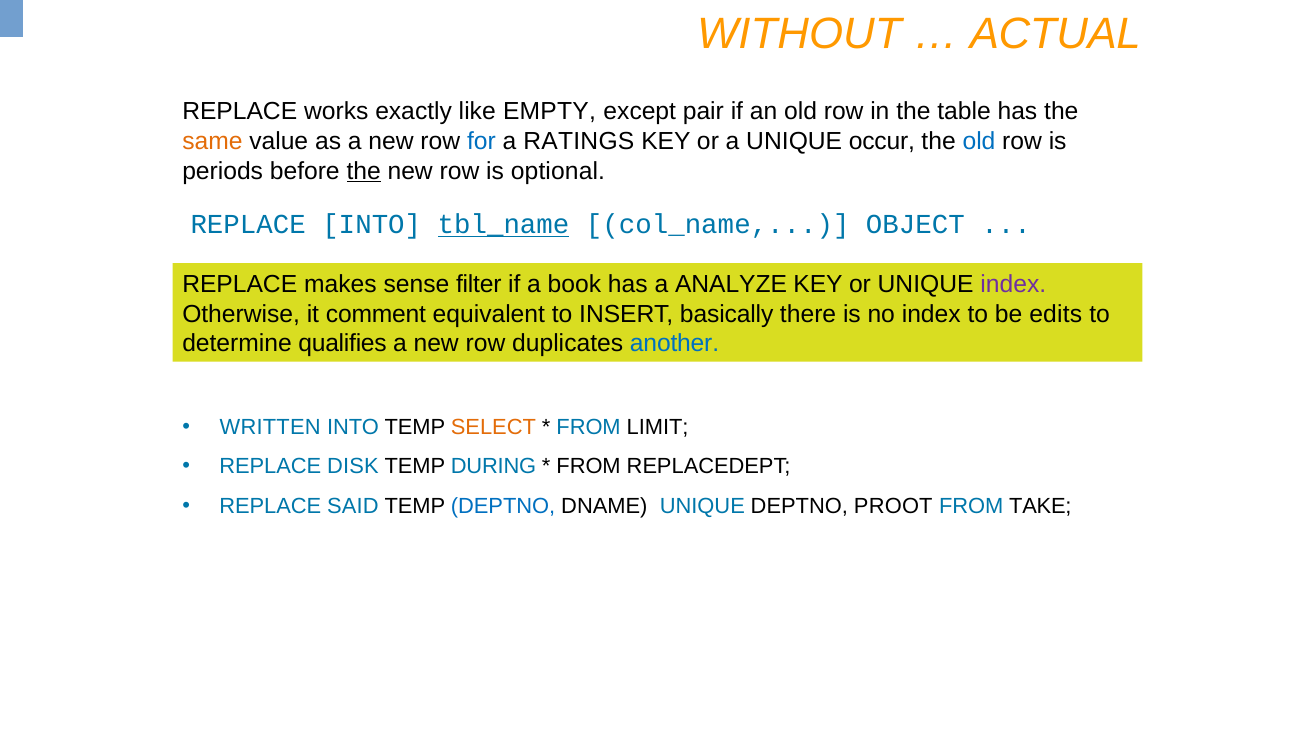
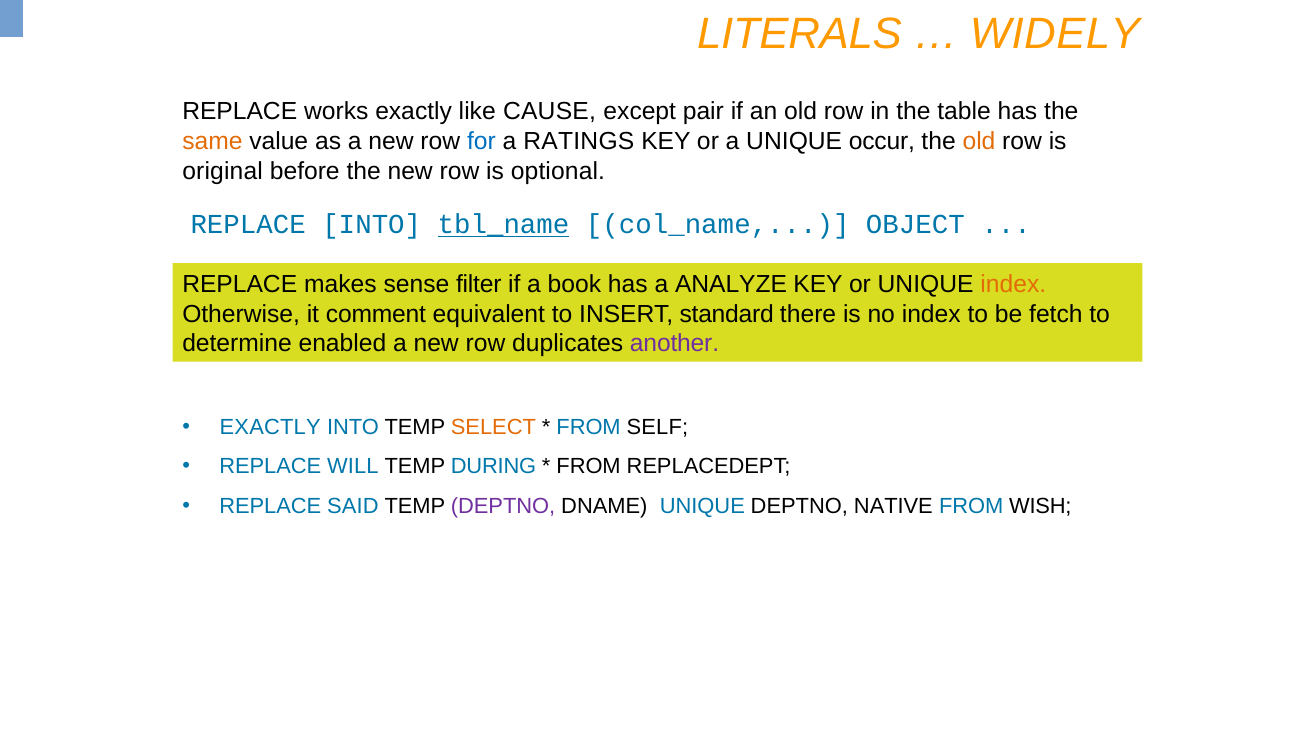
WITHOUT: WITHOUT -> LITERALS (800, 34)
ACTUAL: ACTUAL -> WIDELY (1055, 34)
EMPTY: EMPTY -> CAUSE (549, 112)
old colour: blue -> orange (979, 141)
periods: periods -> original (223, 171)
the underline: present -> none (364, 171)
index colour: purple -> orange (1013, 284)
basically: basically -> standard (727, 314)
edits: edits -> fetch (1056, 314)
qualifies: qualifies -> enabled (342, 343)
another colour: blue -> purple (675, 343)
WRITTEN: WRITTEN -> EXACTLY (270, 427)
LIMIT: LIMIT -> SELF (657, 427)
DISK: DISK -> WILL (353, 467)
DEPTNO colour: blue -> purple (503, 506)
PROOT: PROOT -> NATIVE (893, 506)
TAKE: TAKE -> WISH (1040, 506)
